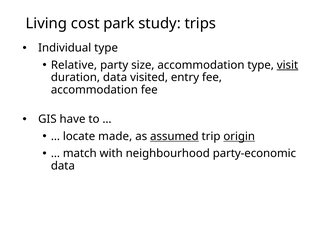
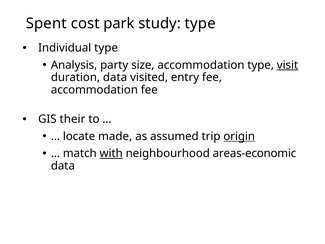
Living: Living -> Spent (46, 23)
study trips: trips -> type (200, 23)
Relative: Relative -> Analysis (74, 65)
have: have -> their (72, 119)
assumed underline: present -> none (174, 136)
with underline: none -> present (111, 153)
party-economic: party-economic -> areas-economic (254, 153)
